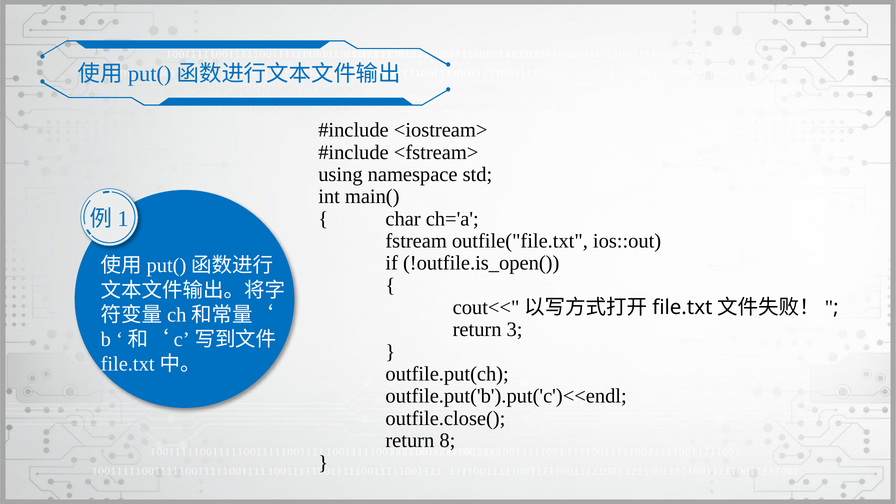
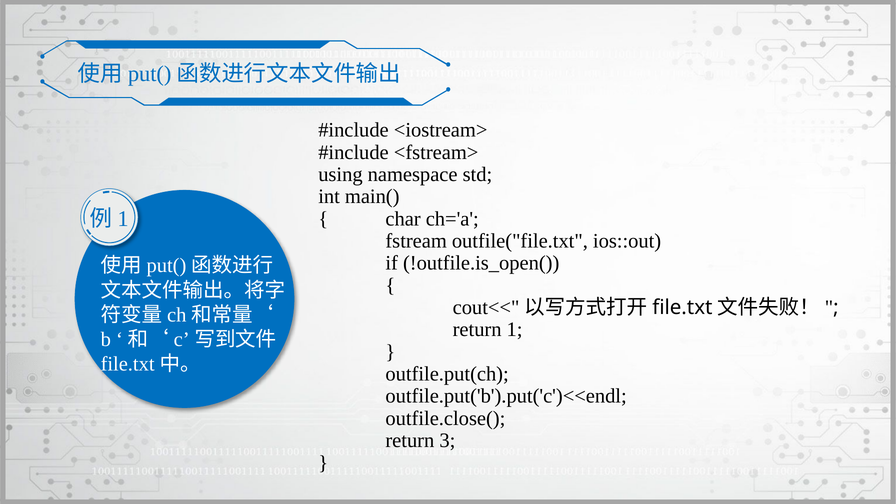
3: 3 -> 1 (515, 330)
8: 8 -> 3 (447, 441)
